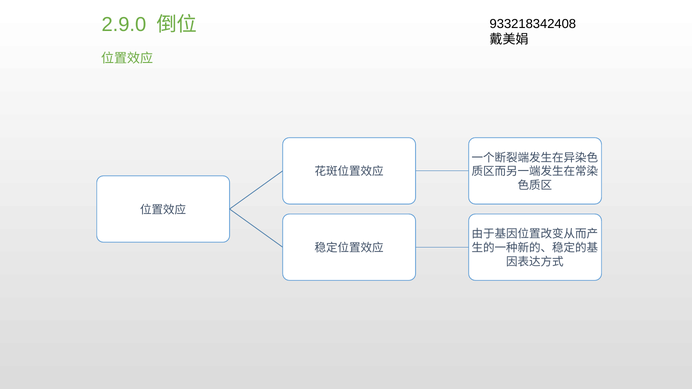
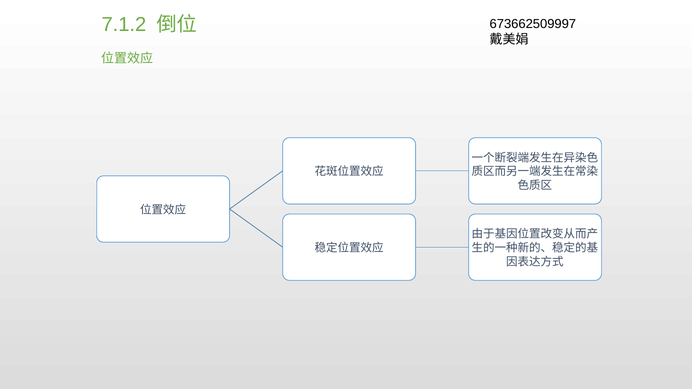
2.9.0: 2.9.0 -> 7.1.2 (124, 25)
933218342408: 933218342408 -> 673662509997 (533, 24)
